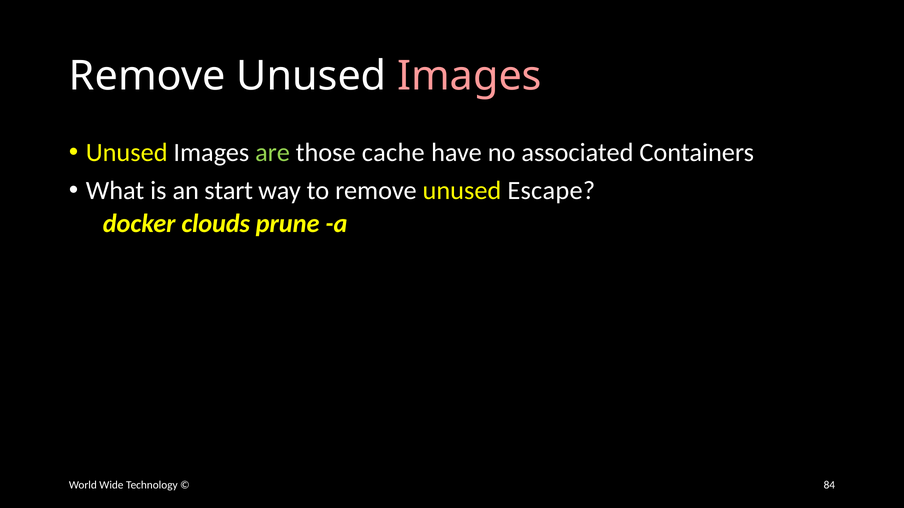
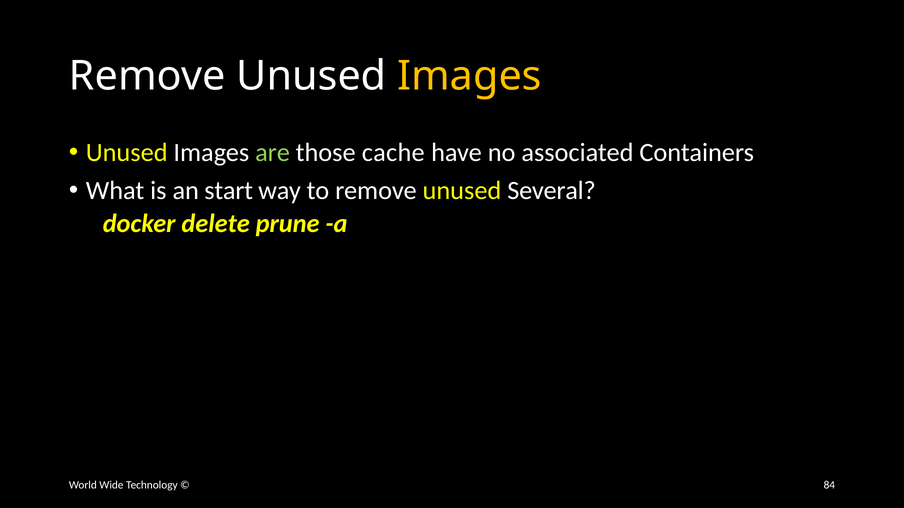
Images colour: pink -> yellow (469, 76)
Escape: Escape -> Several (552, 191)
clouds: clouds -> delete (216, 224)
